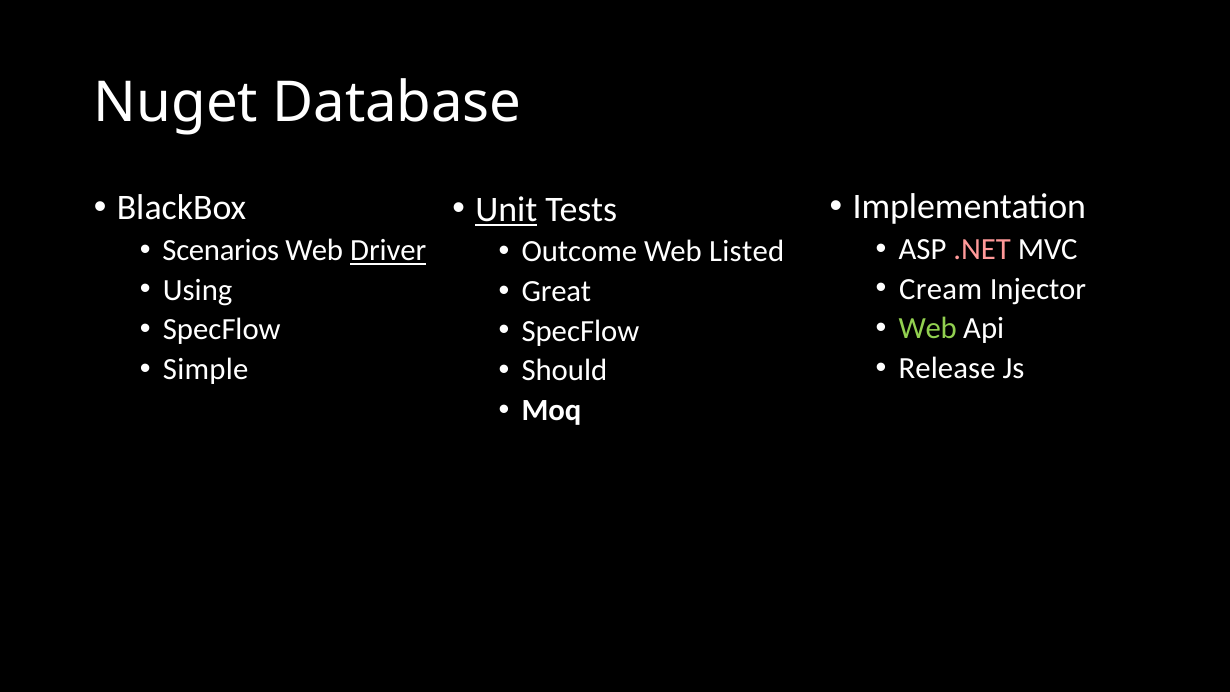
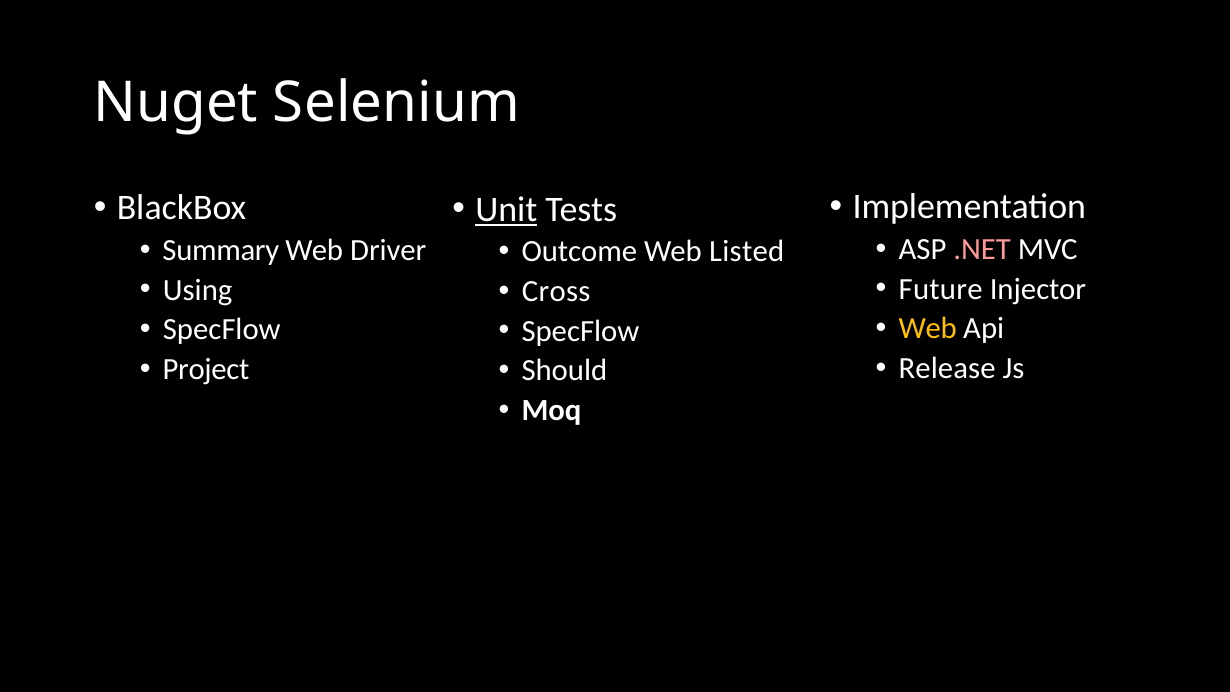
Database: Database -> Selenium (397, 103)
Scenarios: Scenarios -> Summary (221, 250)
Driver underline: present -> none (388, 250)
Cream: Cream -> Future (941, 289)
Great: Great -> Cross (556, 291)
Web colour: light green -> yellow (928, 329)
Simple: Simple -> Project (206, 369)
